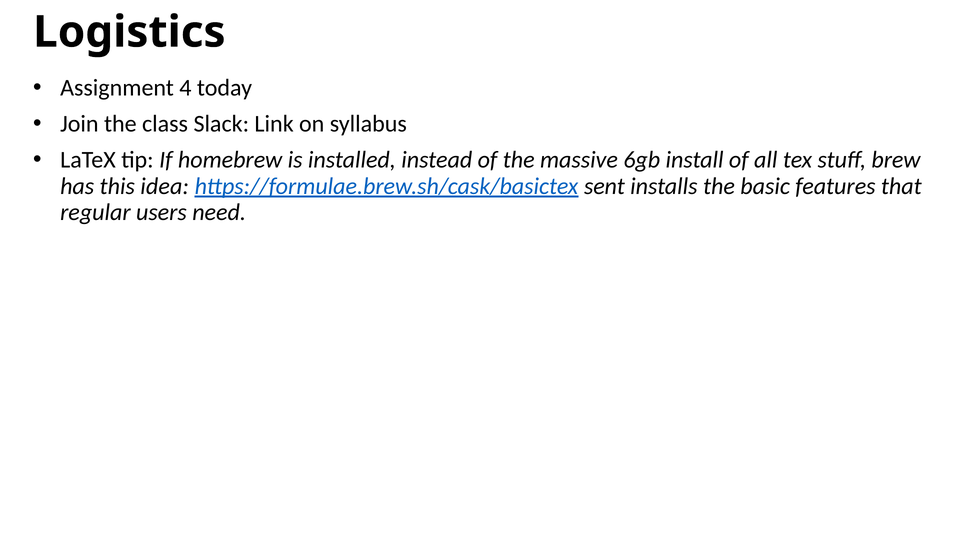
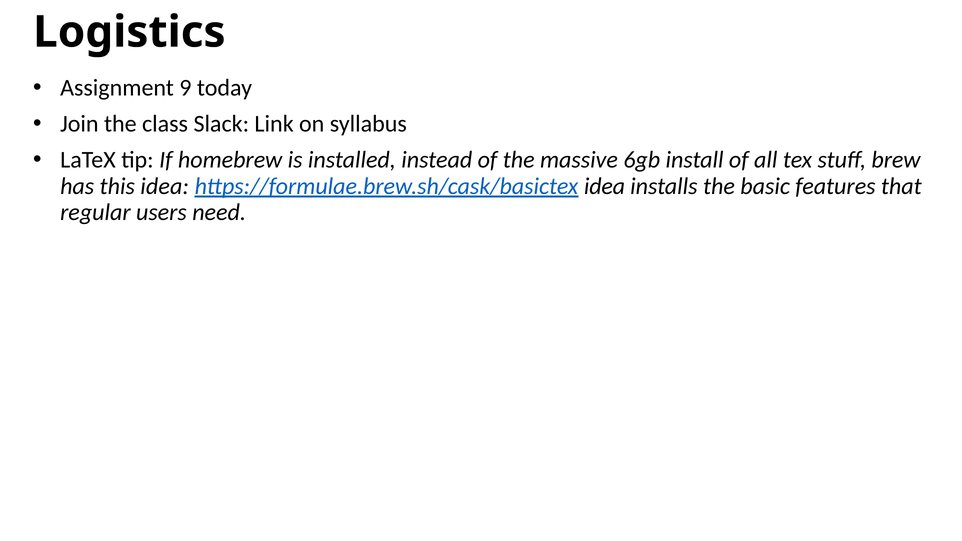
4: 4 -> 9 (185, 88)
https://formulae.brew.sh/cask/basictex sent: sent -> idea (604, 186)
